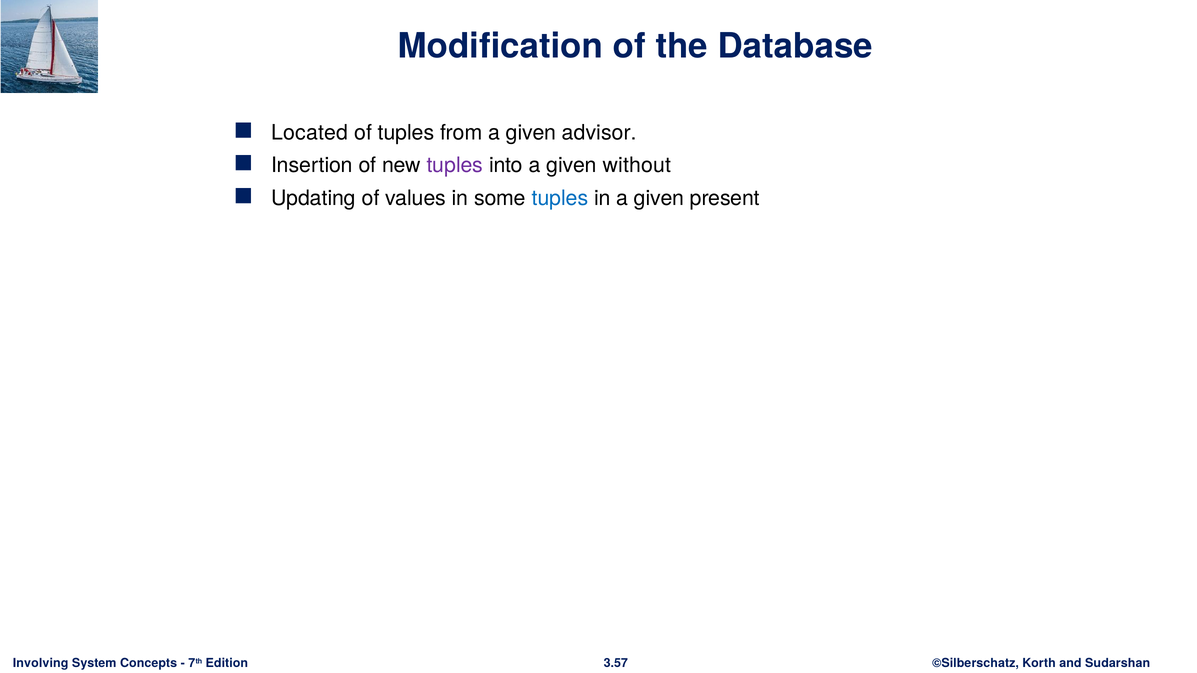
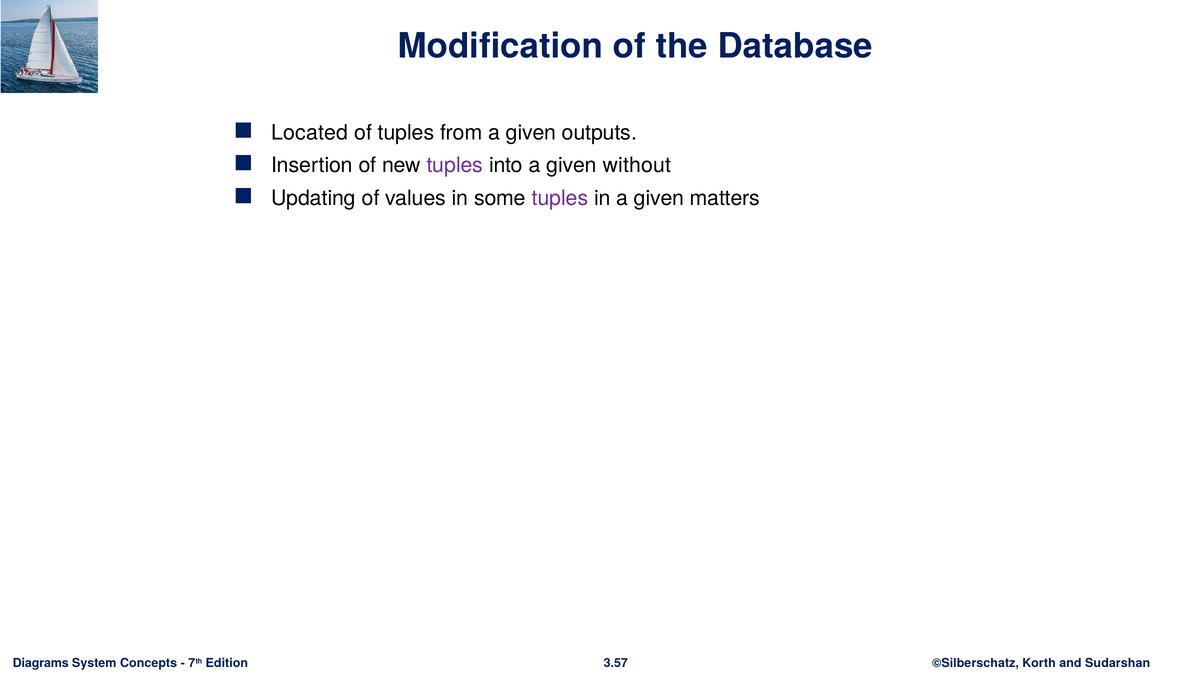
advisor: advisor -> outputs (599, 133)
tuples colour: blue -> purple (560, 198)
present: present -> matters (725, 198)
Involving: Involving -> Diagrams (41, 664)
